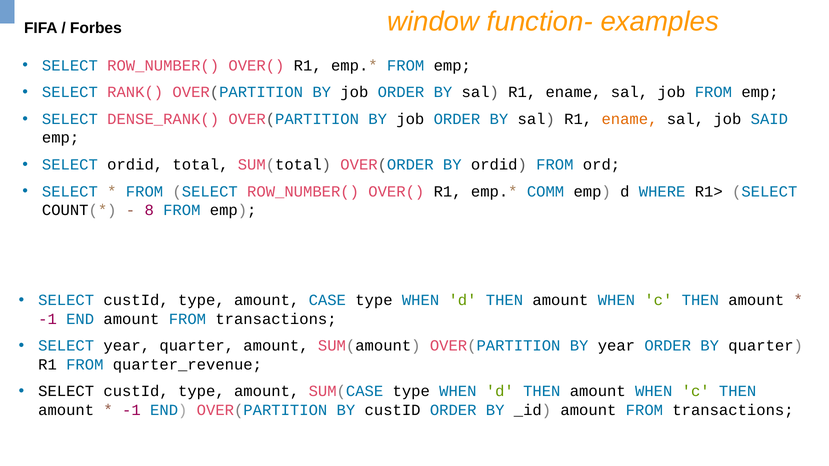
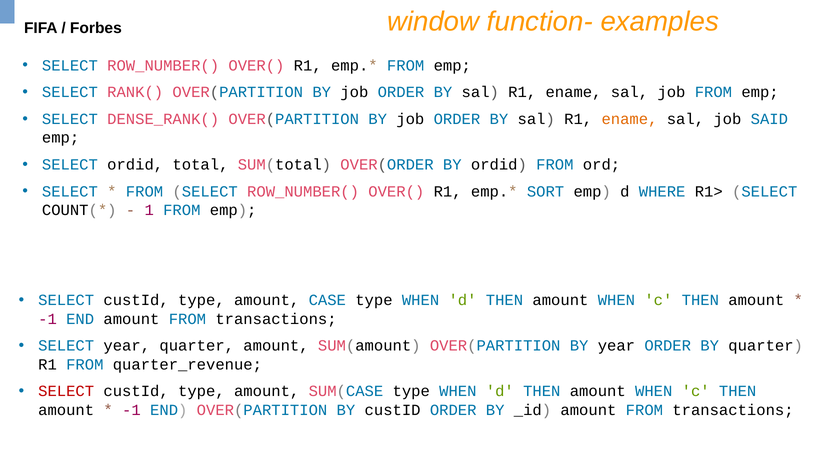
COMM: COMM -> SORT (546, 192)
8: 8 -> 1 (149, 210)
SELECT colour: black -> red (66, 392)
